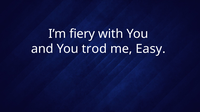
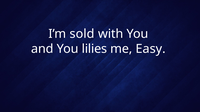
fiery: fiery -> sold (82, 34)
trod: trod -> lilies (94, 49)
